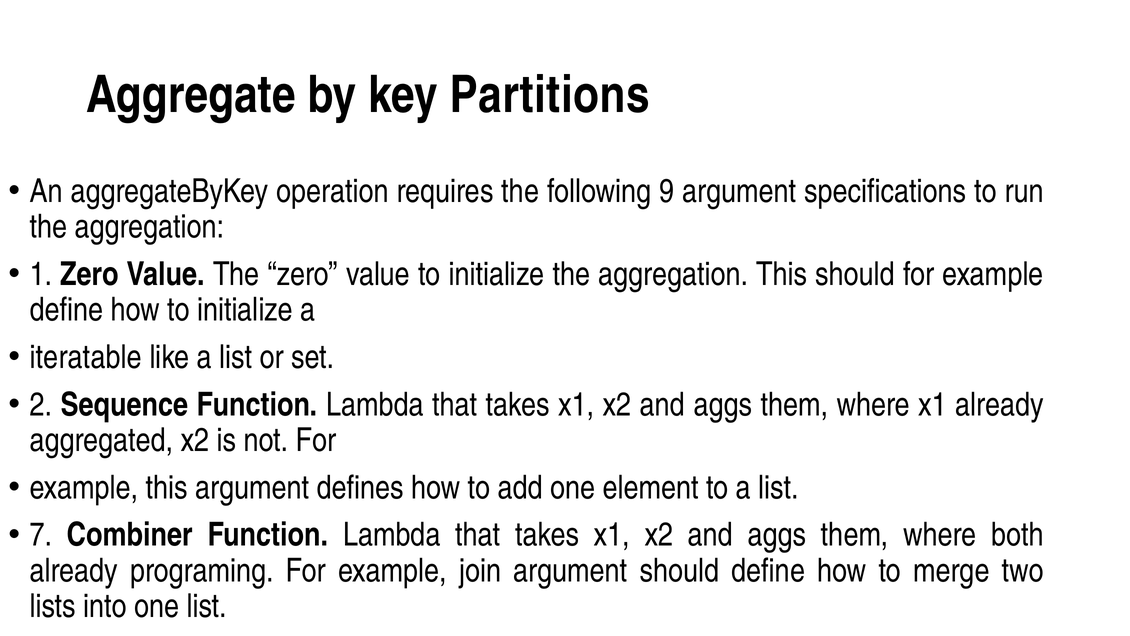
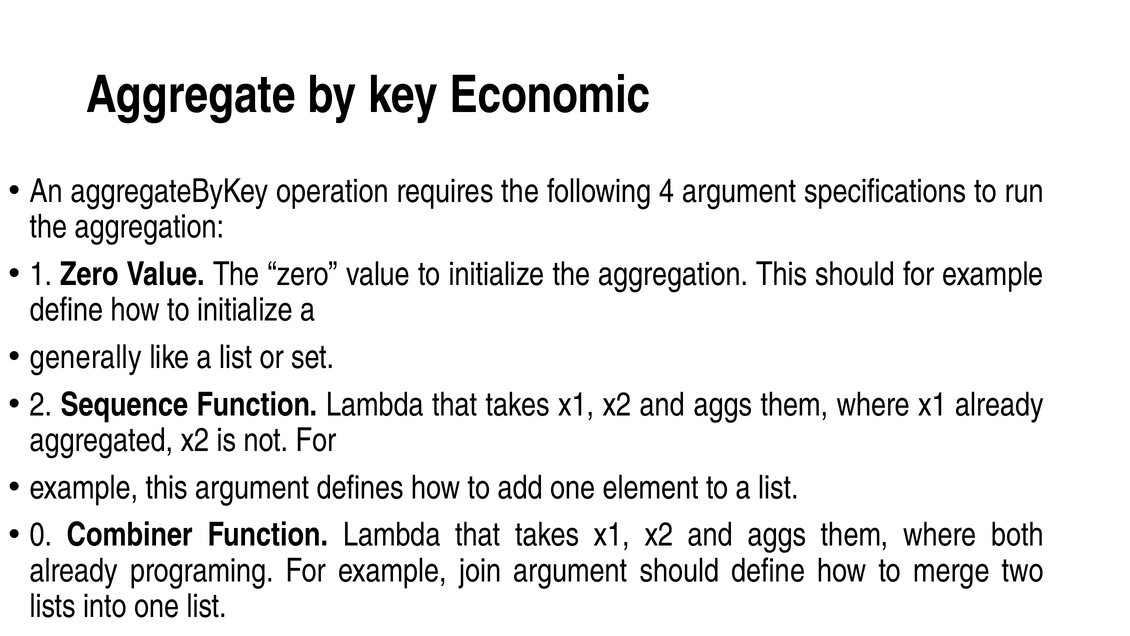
Partitions: Partitions -> Economic (550, 95)
9: 9 -> 4 (667, 191)
iteratable: iteratable -> generally (86, 357)
7: 7 -> 0 (41, 535)
